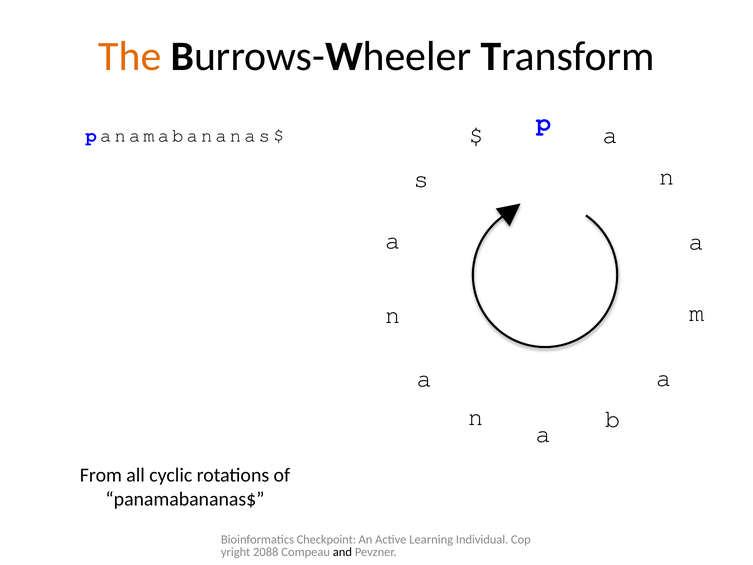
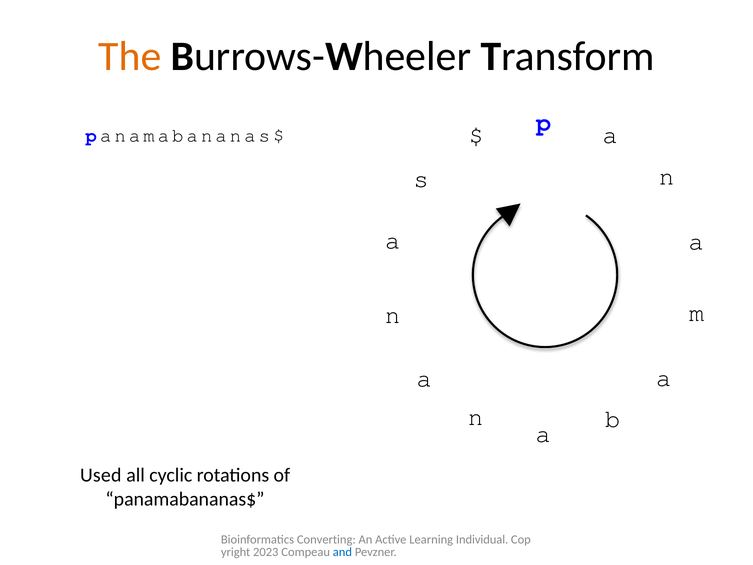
From: From -> Used (101, 475)
Checkpoint: Checkpoint -> Converting (326, 539)
2088: 2088 -> 2023 (266, 552)
and colour: black -> blue (342, 552)
